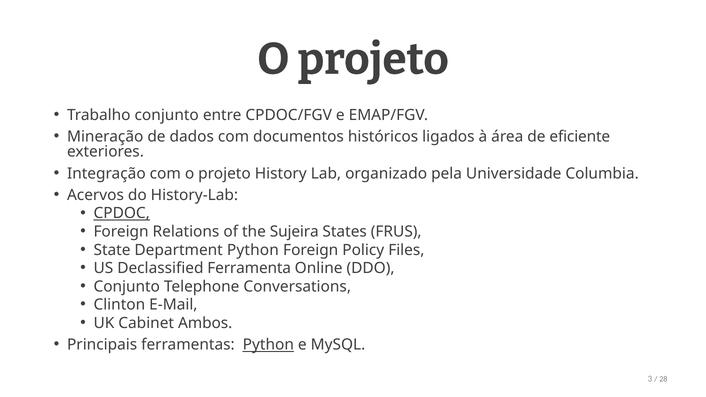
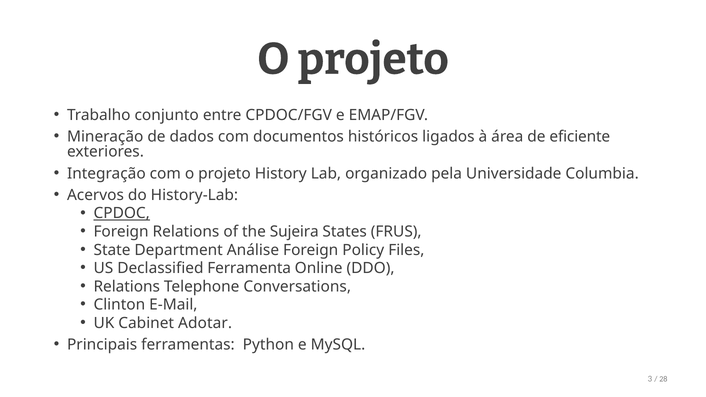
Department Python: Python -> Análise (253, 250)
Conjunto: Conjunto -> Relations (127, 287)
Ambos: Ambos -> Adotar (205, 323)
Python underline: present -> none (268, 345)
